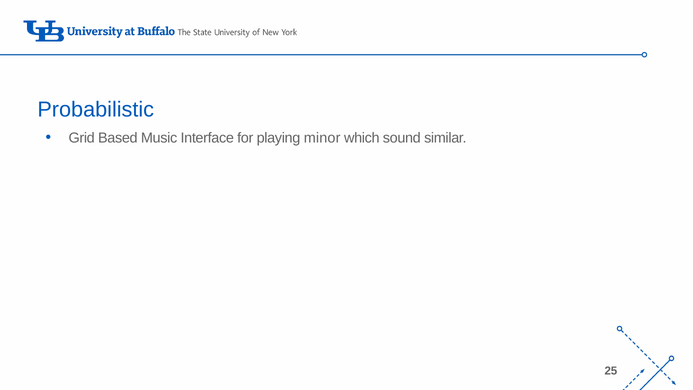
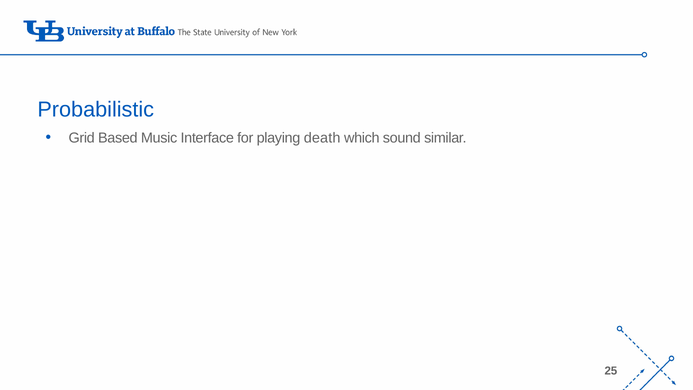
minor: minor -> death (322, 138)
